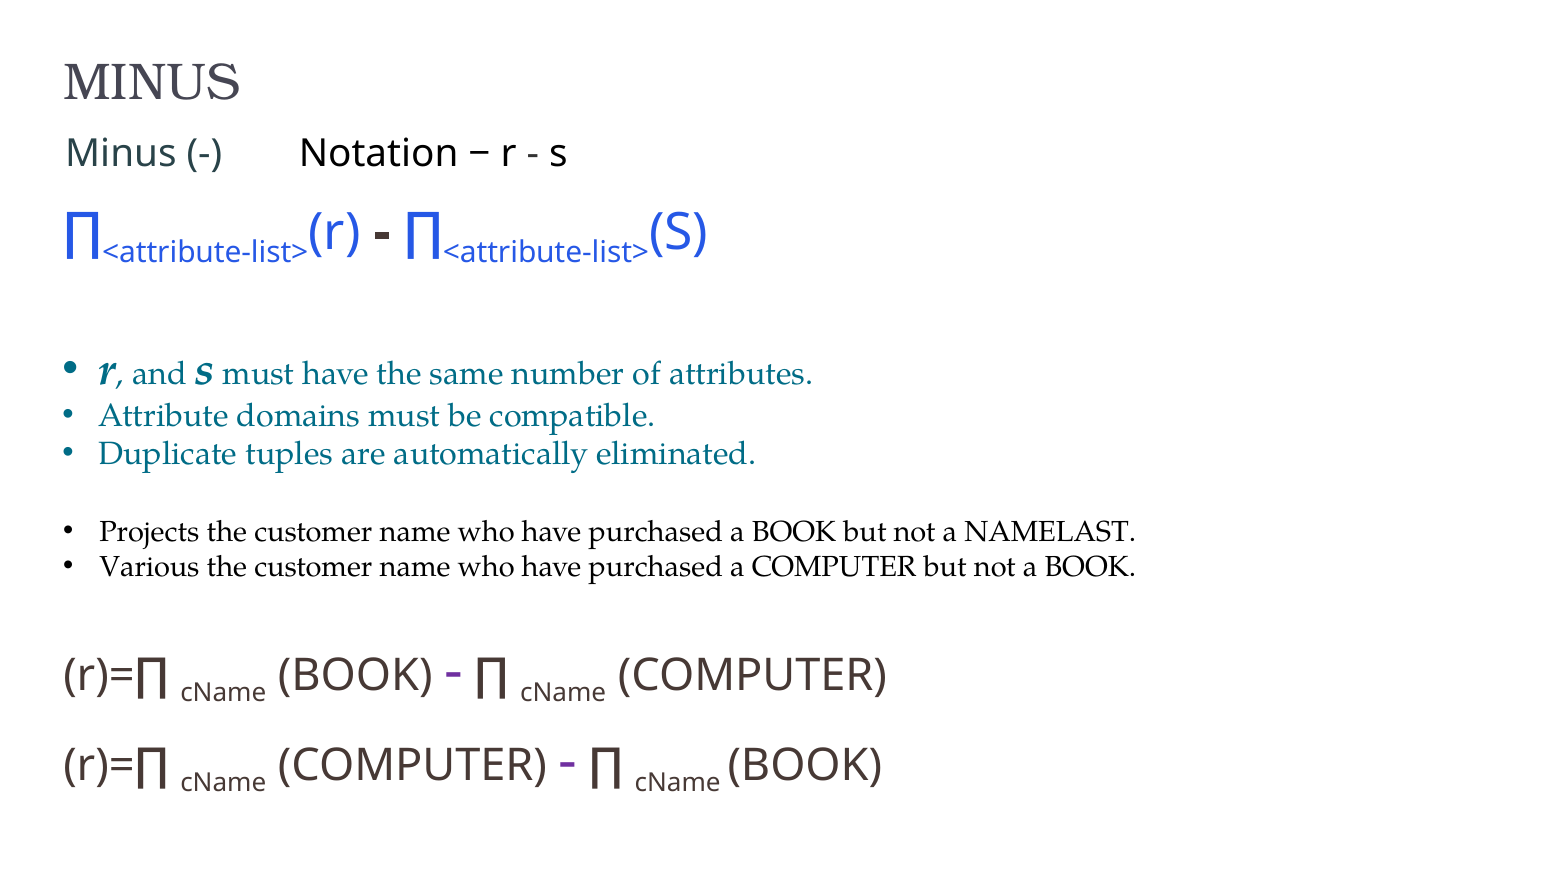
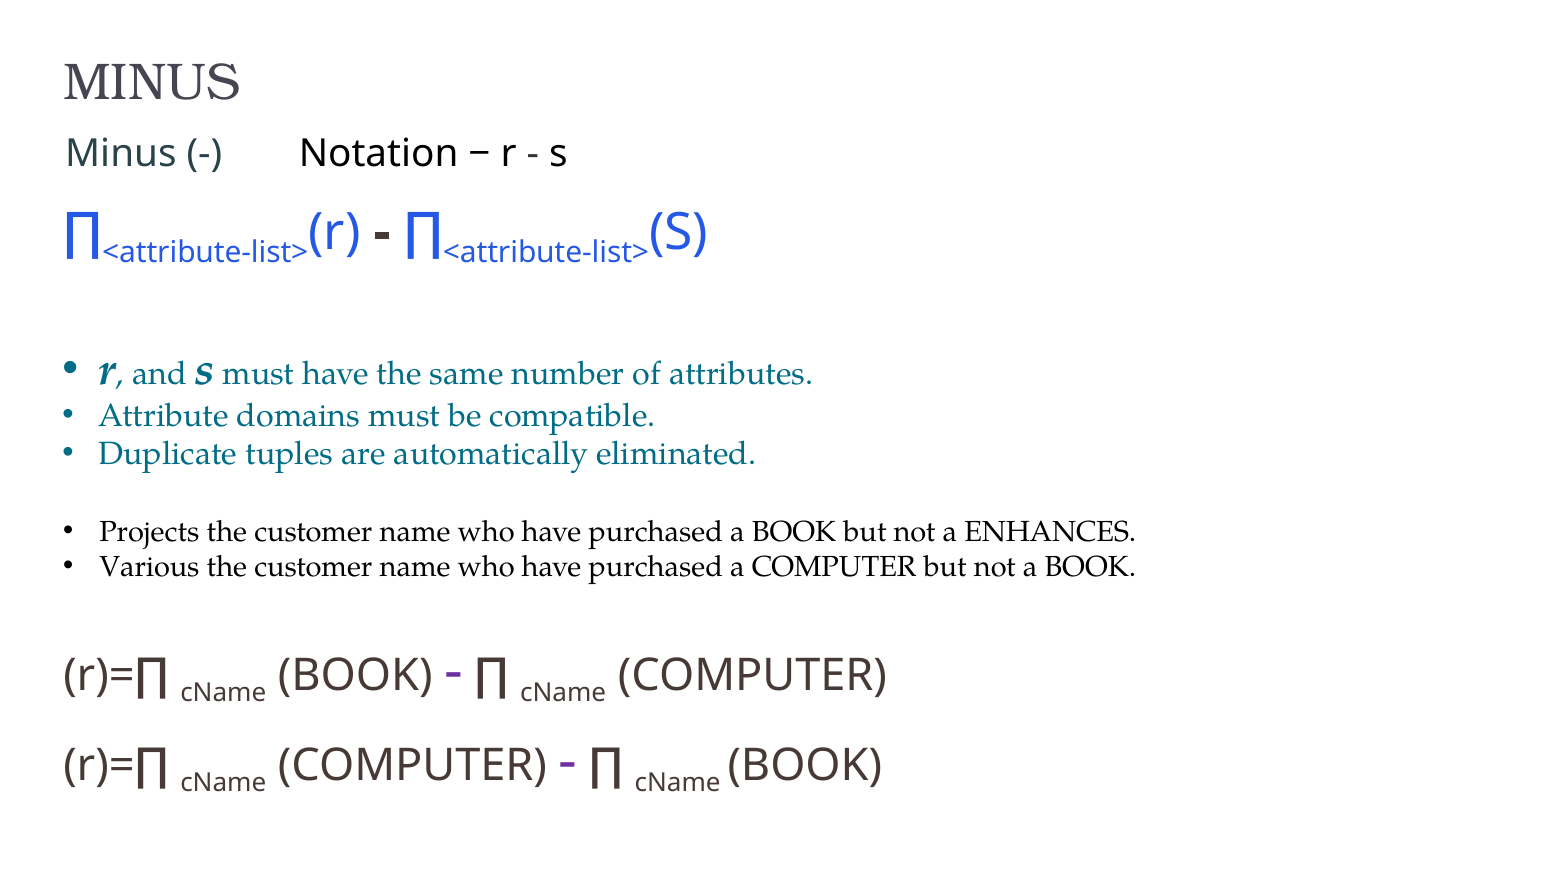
NAMELAST: NAMELAST -> ENHANCES (1050, 532)
